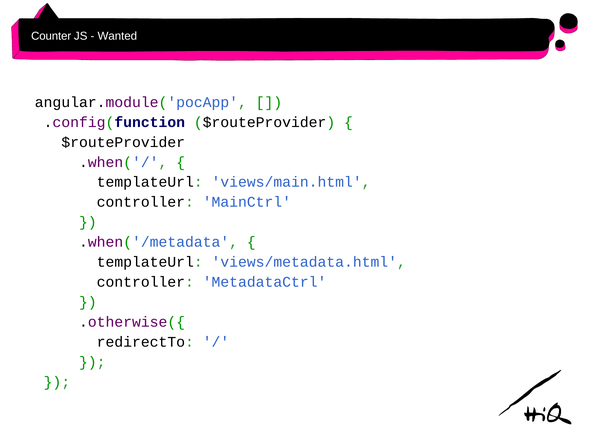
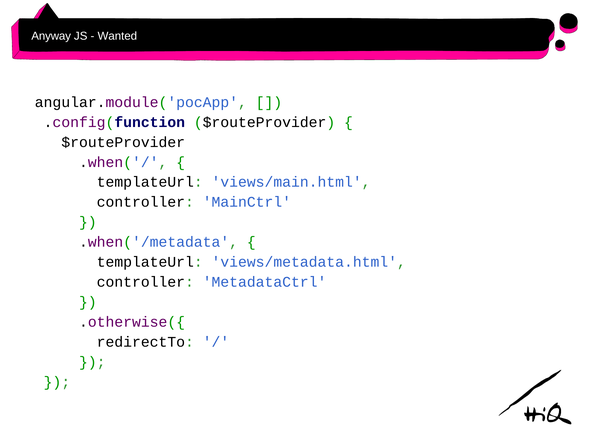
Counter: Counter -> Anyway (51, 36)
